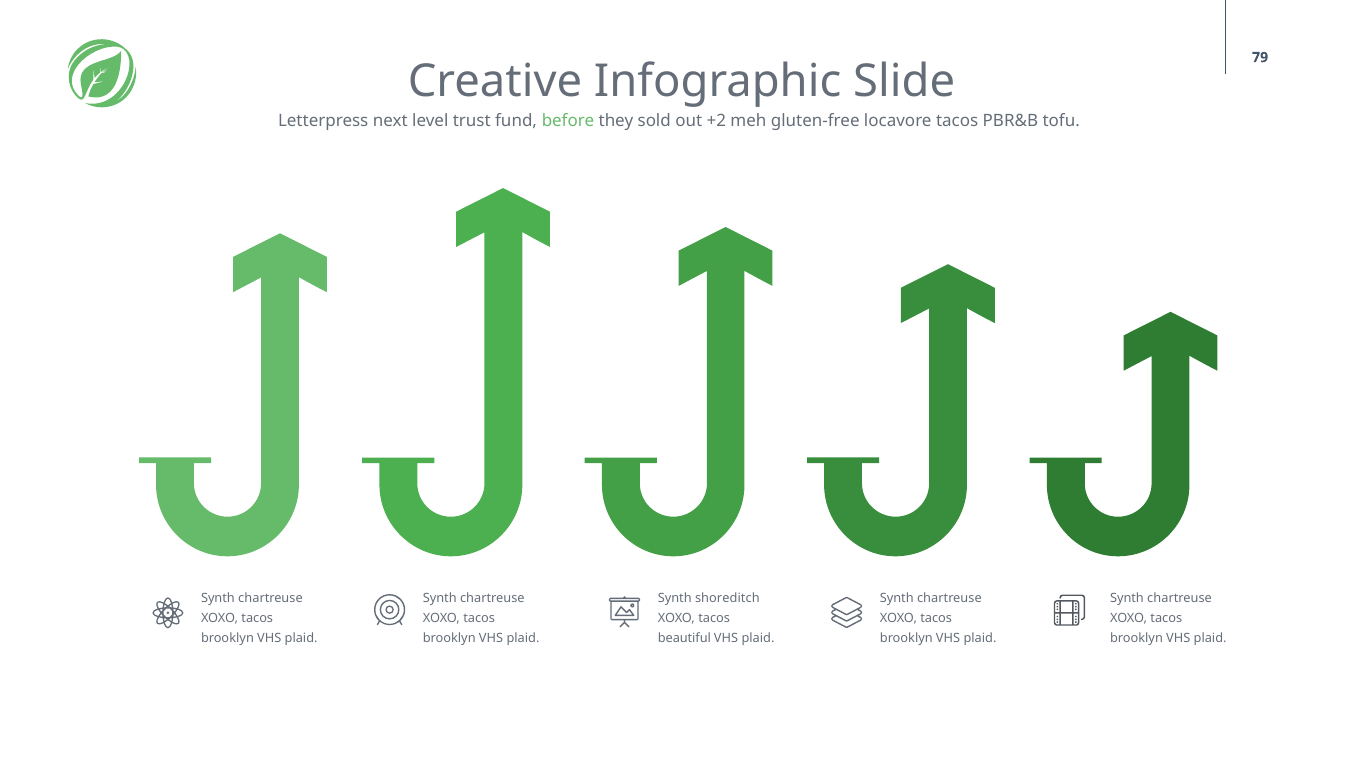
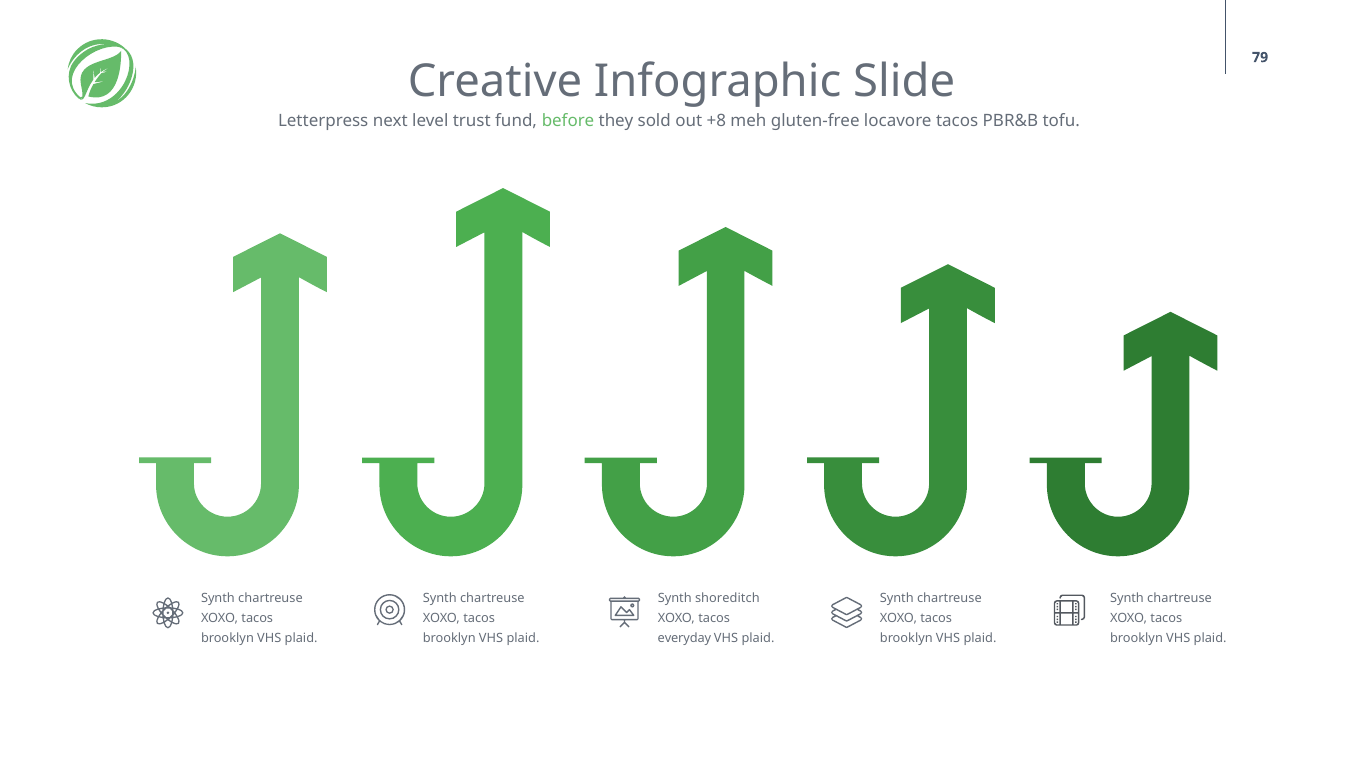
+2: +2 -> +8 (716, 121)
beautiful: beautiful -> everyday (684, 638)
